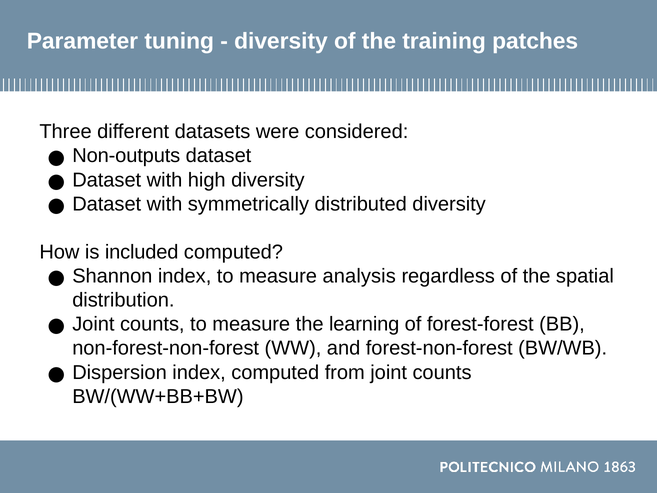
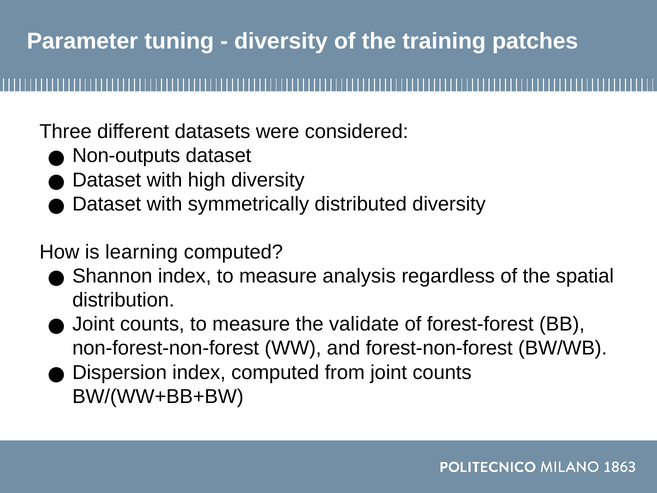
included: included -> learning (142, 252)
learning: learning -> validate (364, 324)
